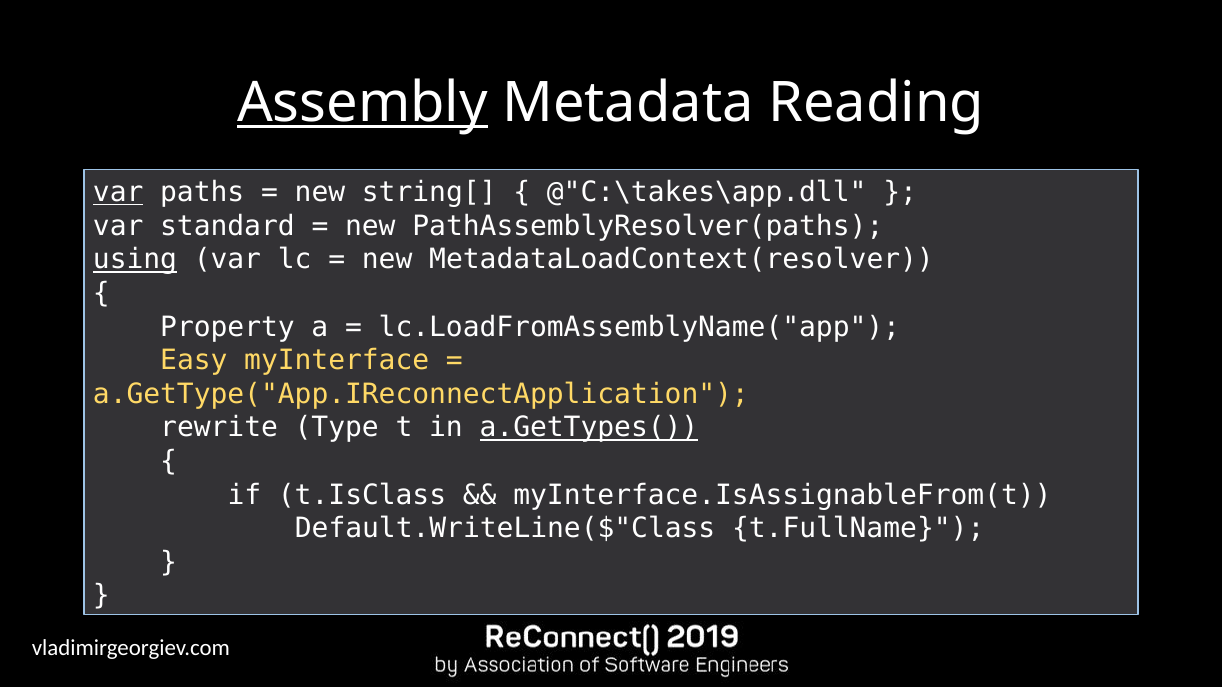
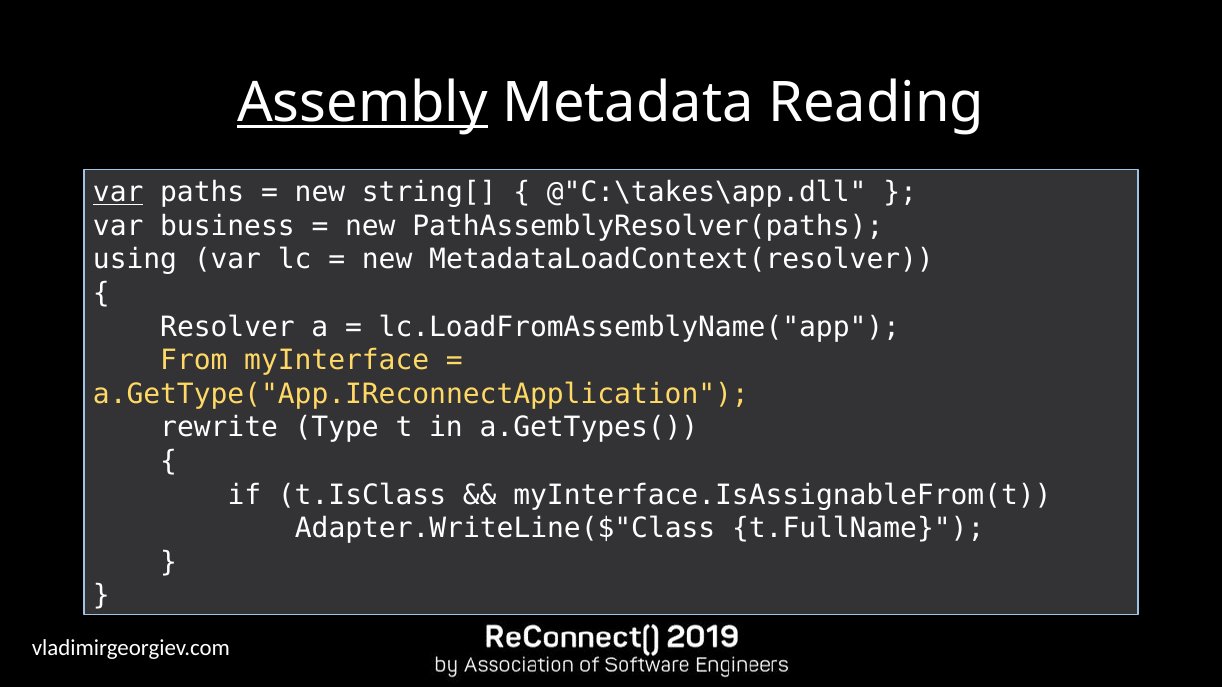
standard: standard -> business (227, 226)
using underline: present -> none (135, 260)
Property: Property -> Resolver (227, 327)
Easy: Easy -> From (194, 361)
a.GetTypes( underline: present -> none (589, 428)
Default.WriteLine($"Class: Default.WriteLine($"Class -> Adapter.WriteLine($"Class (505, 529)
